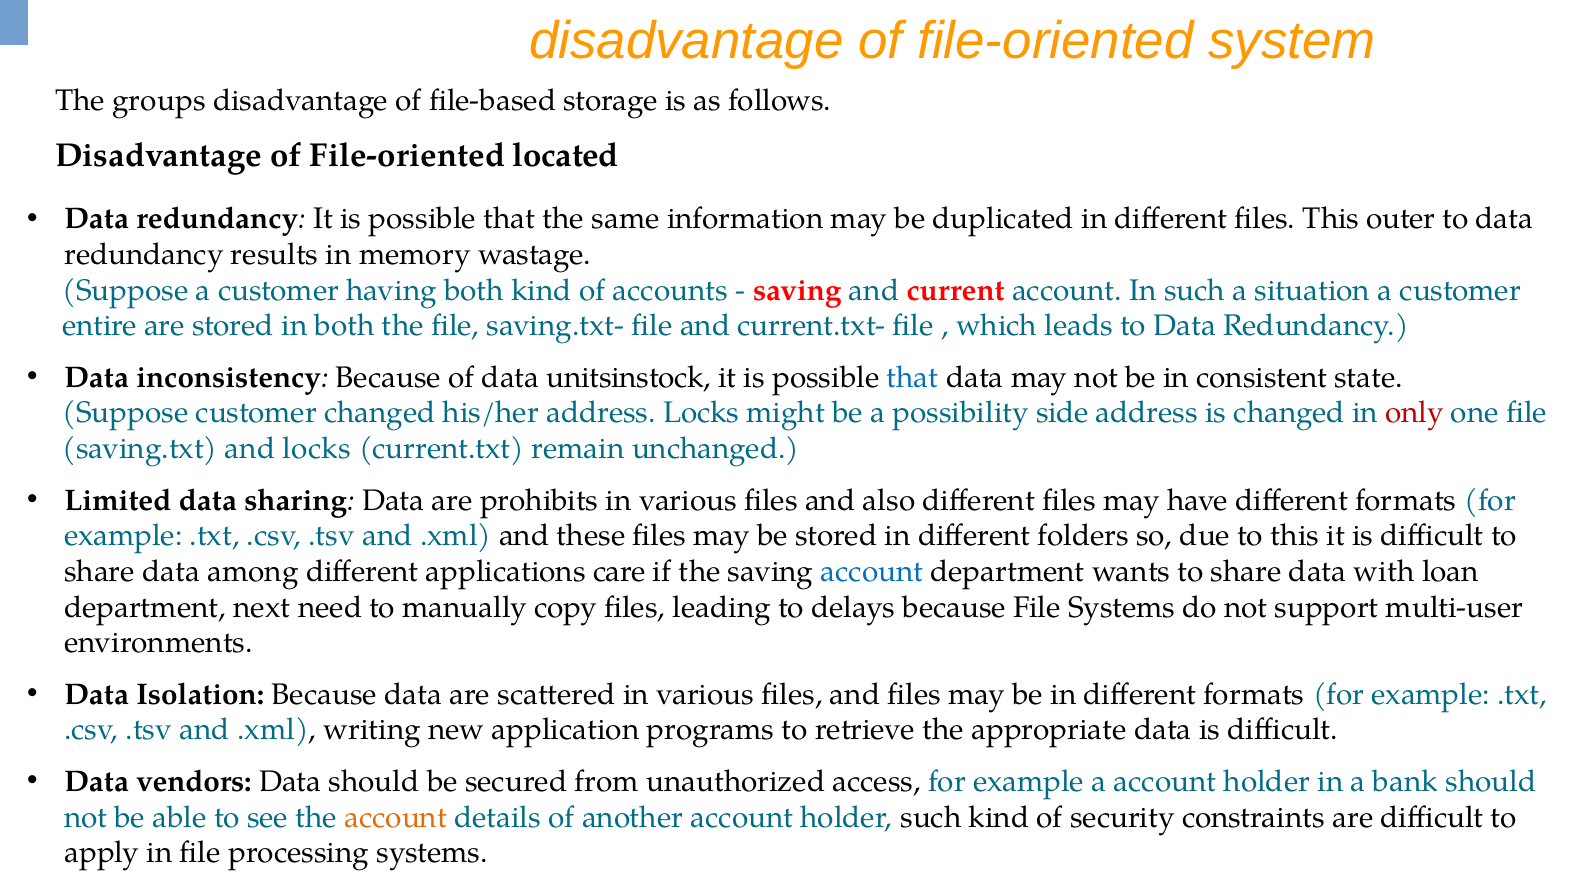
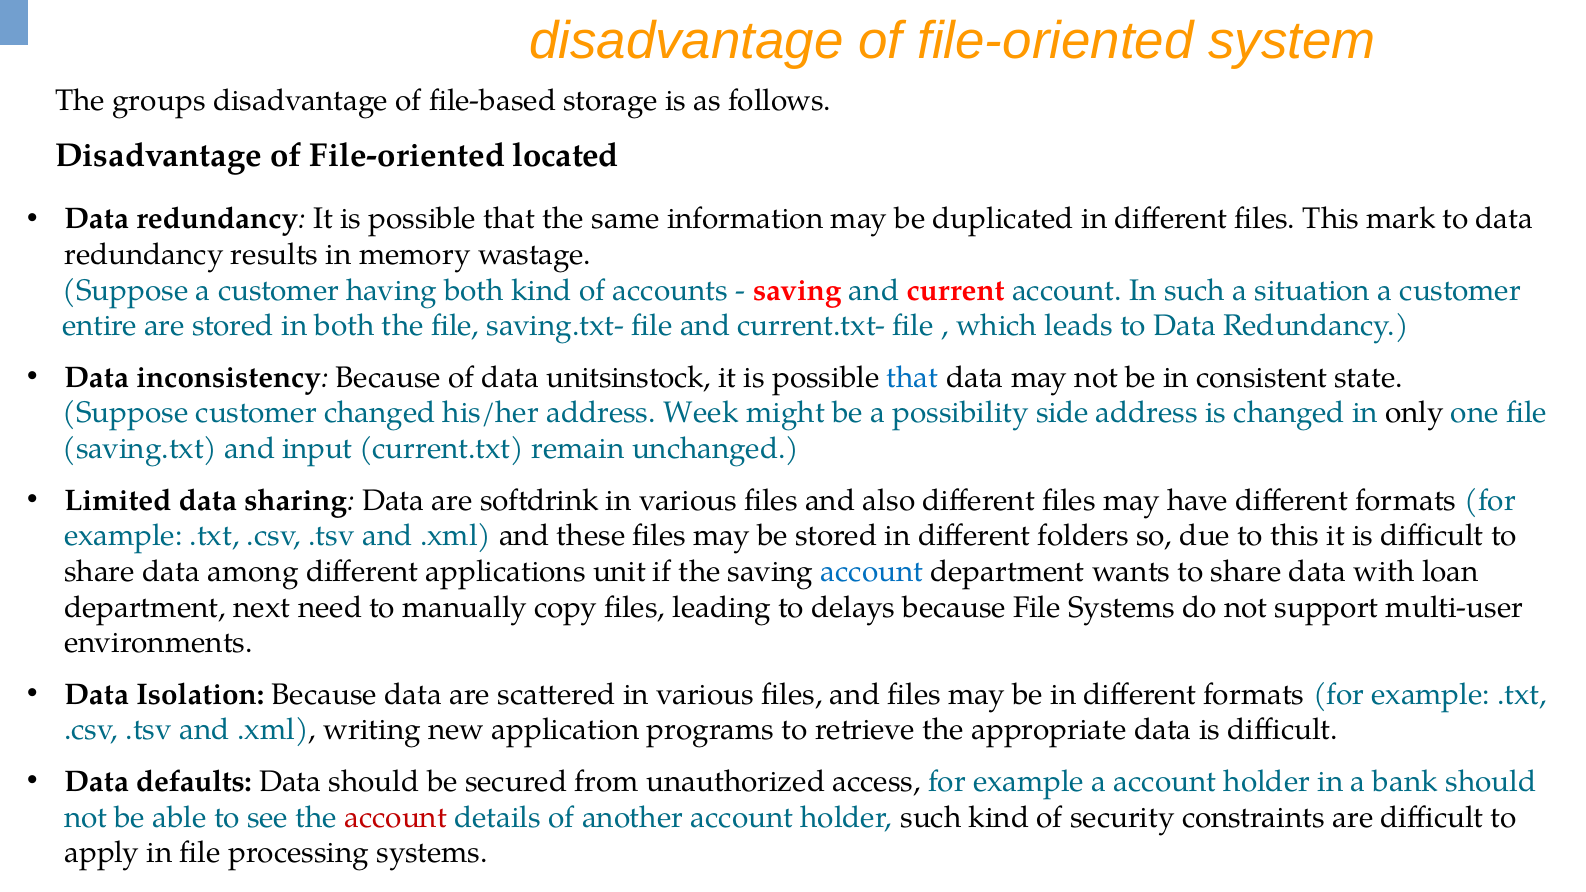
outer: outer -> mark (1401, 219)
address Locks: Locks -> Week (701, 413)
only colour: red -> black (1415, 413)
and locks: locks -> input (317, 449)
prohibits: prohibits -> softdrink (539, 500)
care: care -> unit (620, 572)
vendors: vendors -> defaults (194, 782)
account colour: orange -> red (396, 817)
